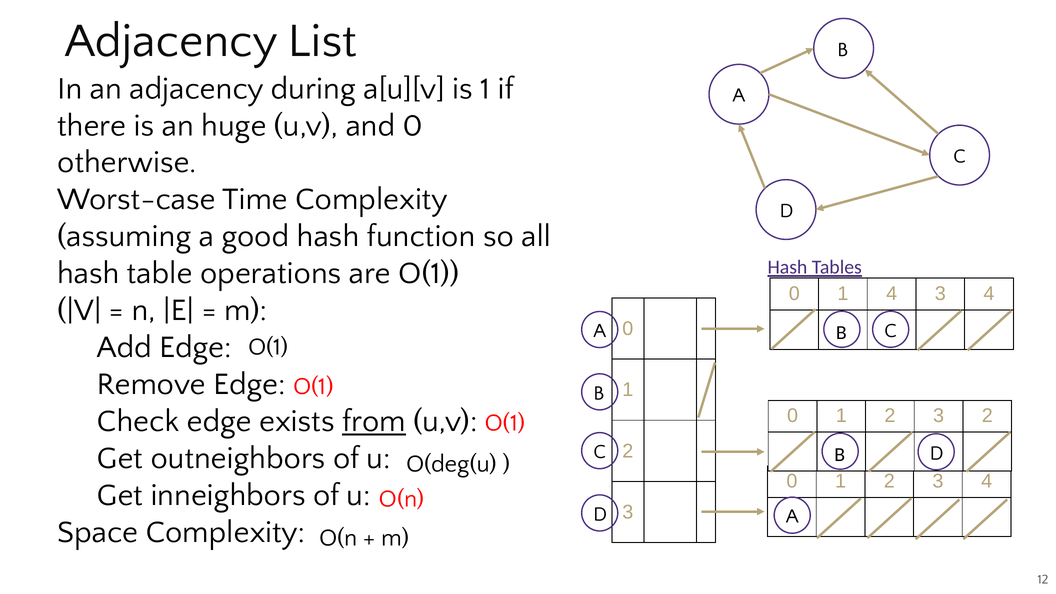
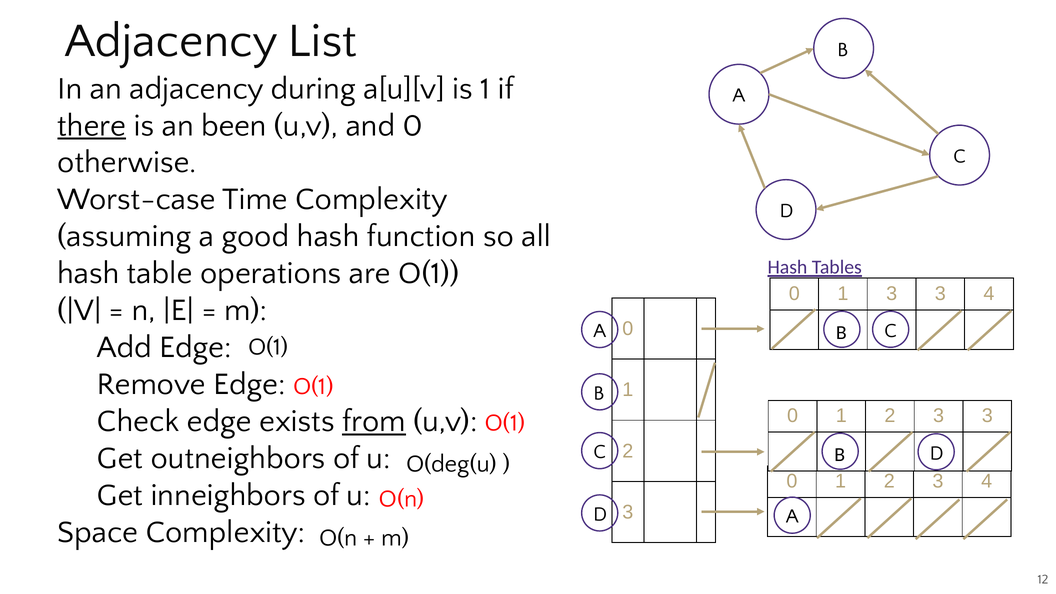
there underline: none -> present (92, 125)
huge: huge -> been (234, 125)
1 4: 4 -> 3 (892, 294)
2 3 2: 2 -> 3 (987, 416)
